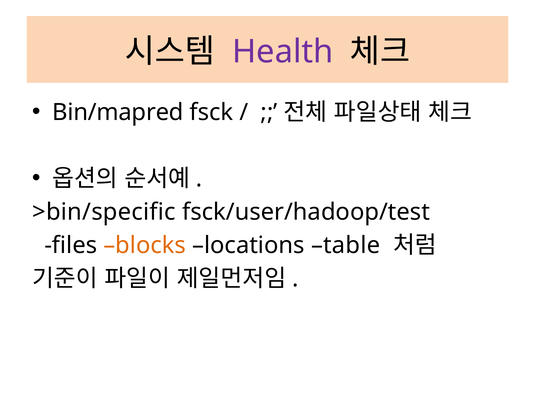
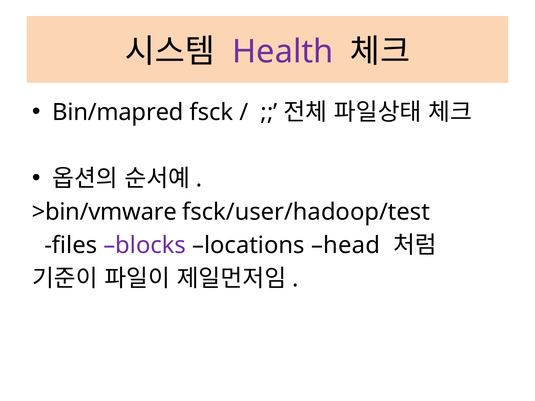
>bin/specific: >bin/specific -> >bin/vmware (104, 212)
blocks colour: orange -> purple (145, 245)
table: table -> head (346, 245)
